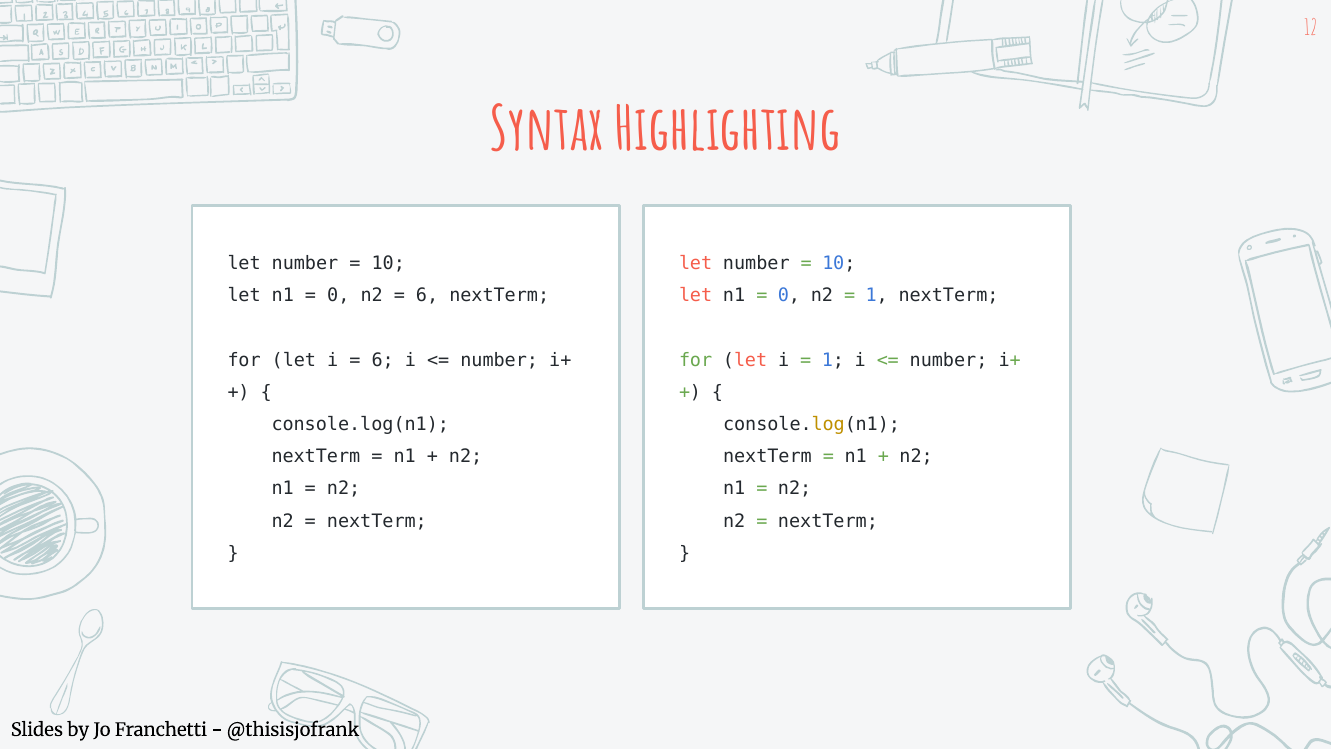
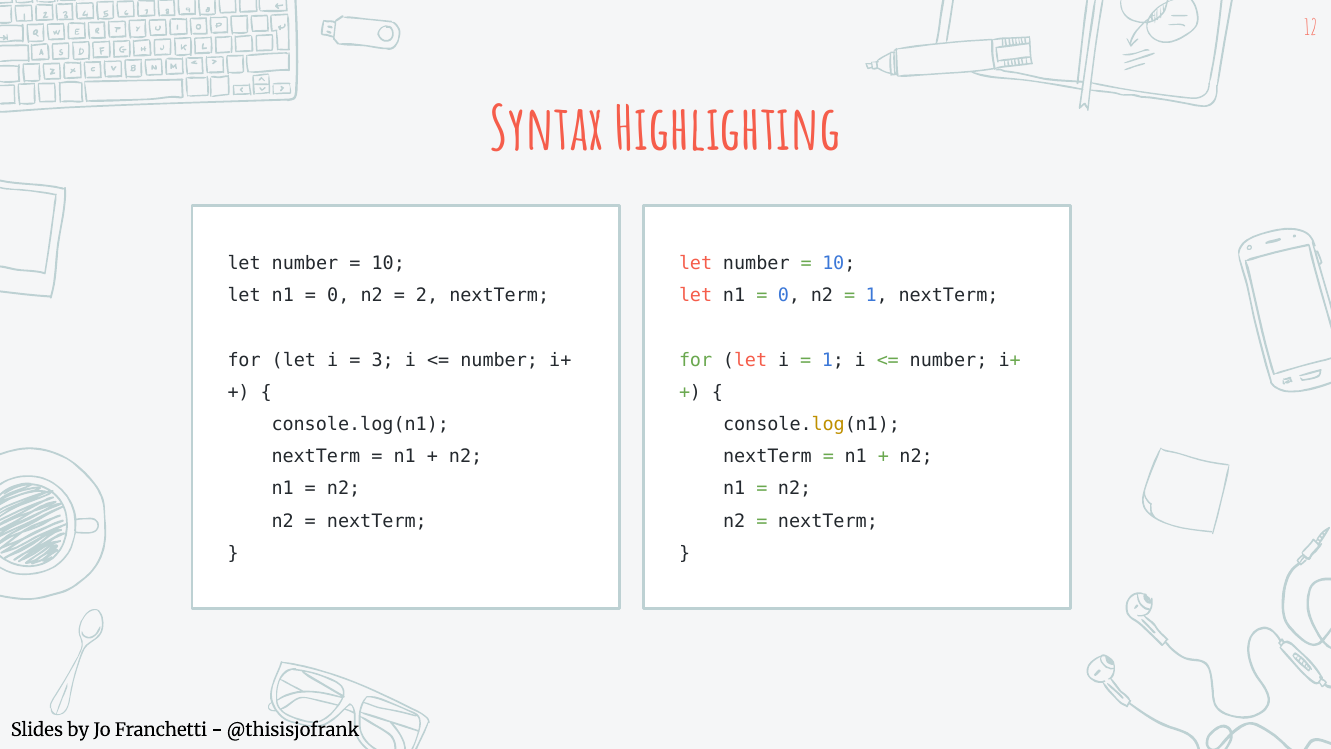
6: 6 -> 2 (427, 296)
6: 6 -> 3 (383, 360)
